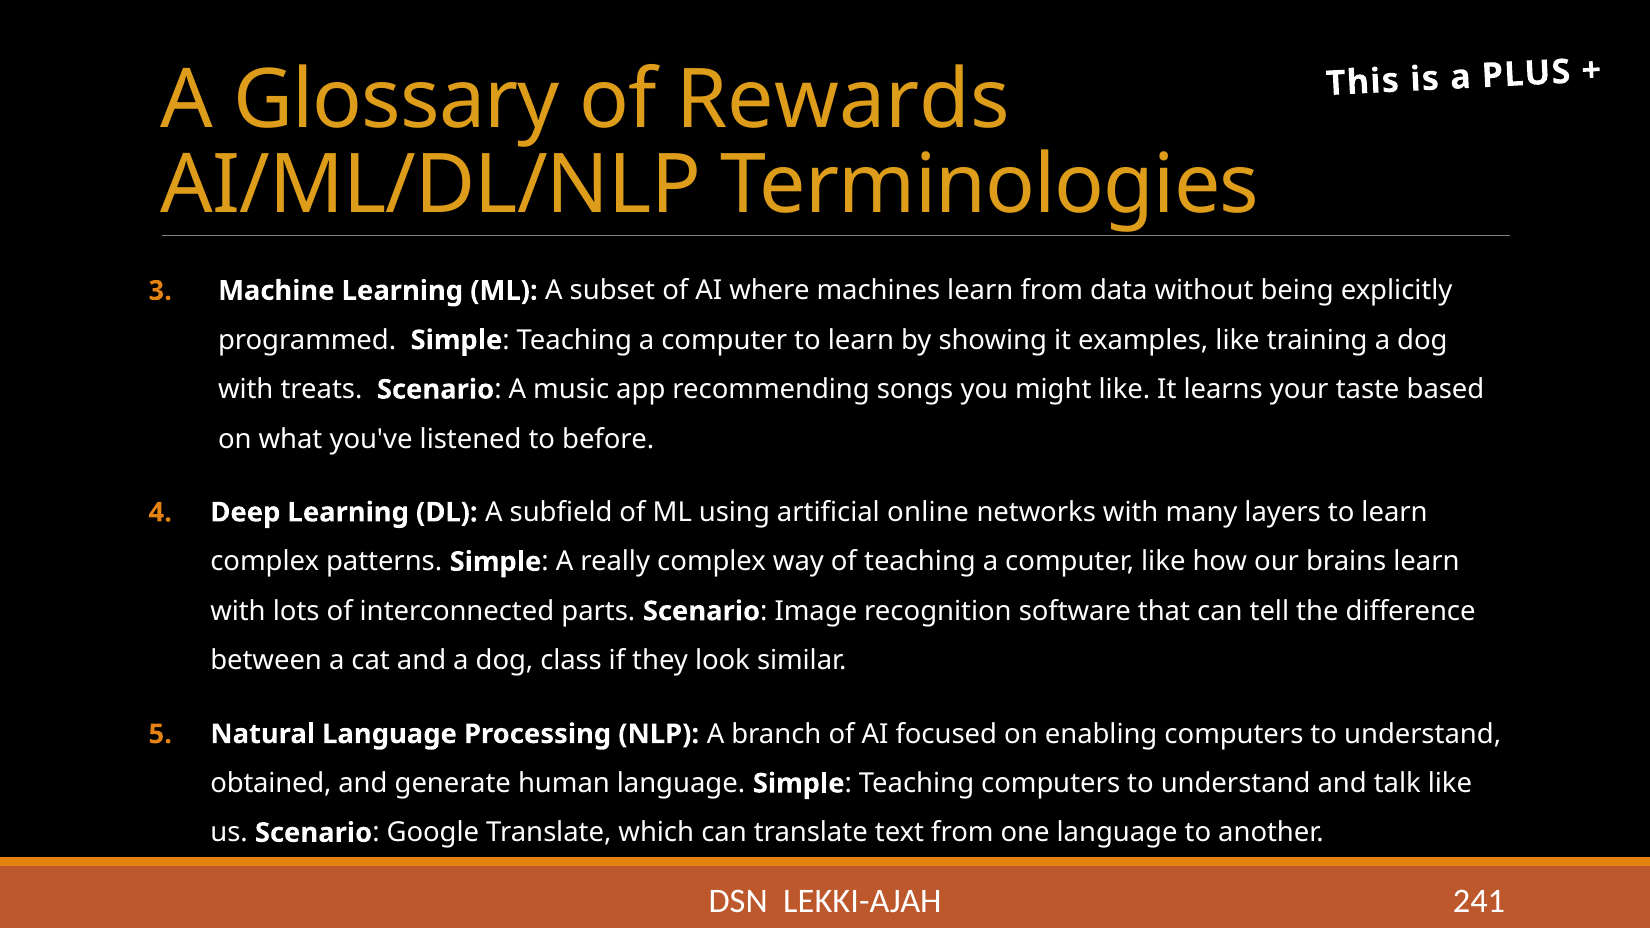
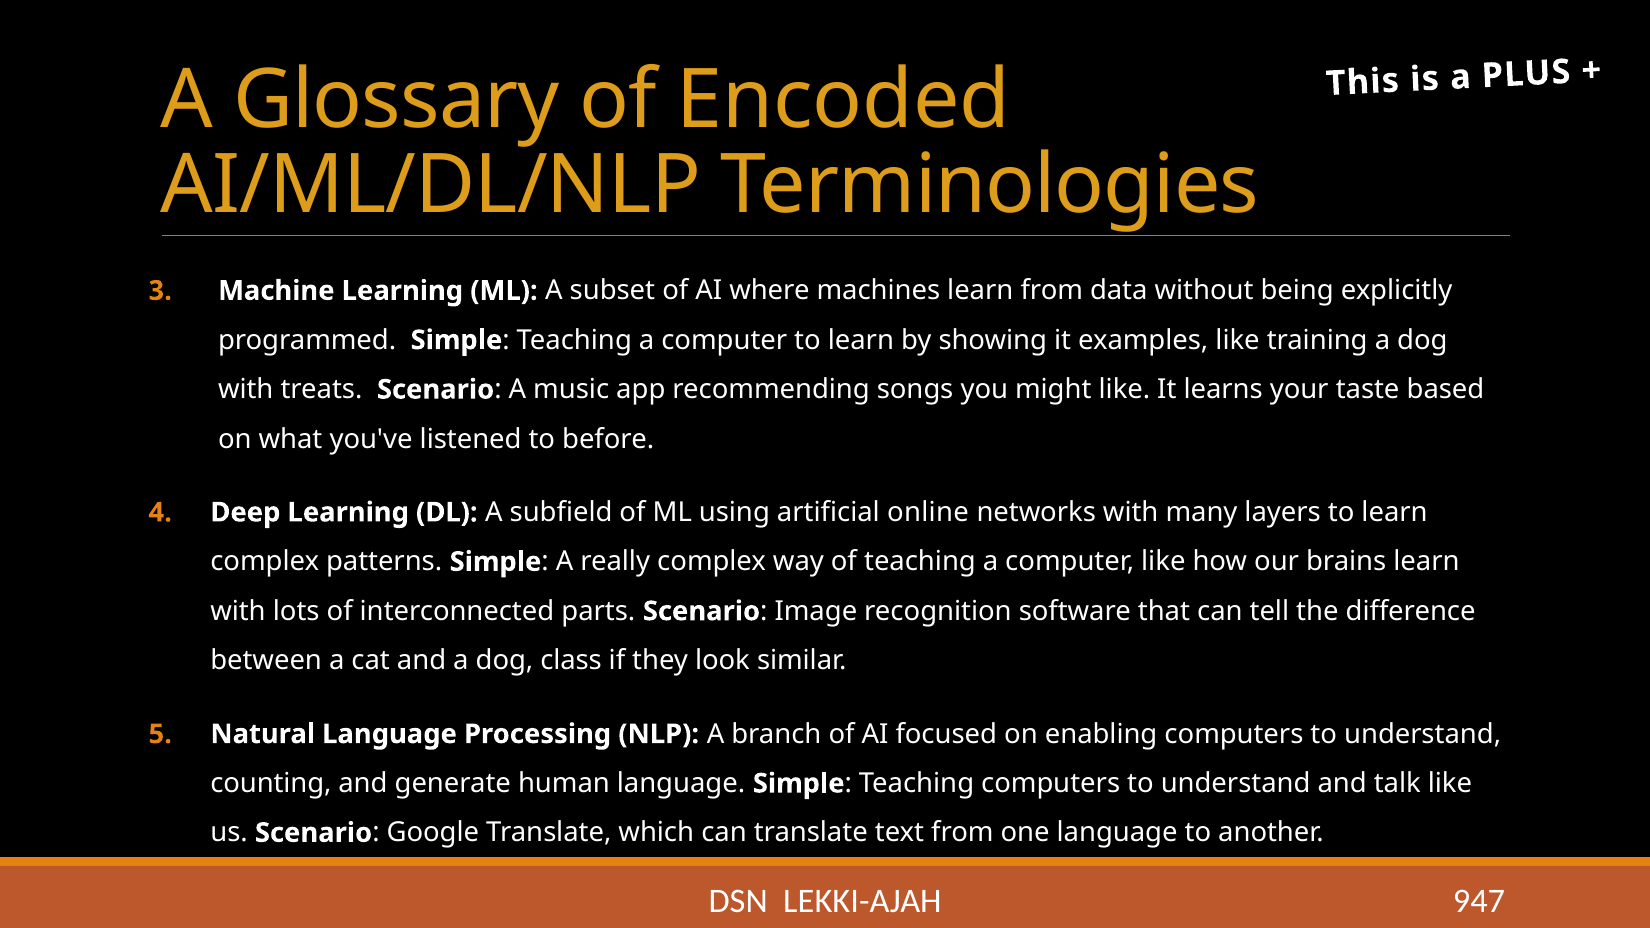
Rewards: Rewards -> Encoded (843, 101)
obtained: obtained -> counting (271, 784)
241: 241 -> 947 (1479, 901)
